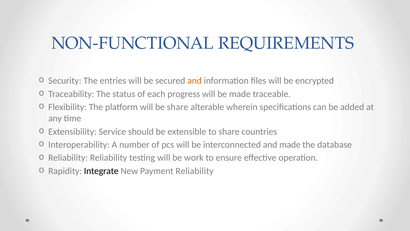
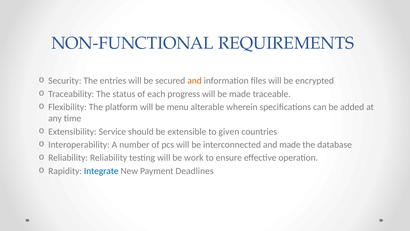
be share: share -> menu (178, 107)
to share: share -> given (229, 131)
Integrate colour: black -> blue (101, 171)
Payment Reliability: Reliability -> Deadlines (195, 171)
